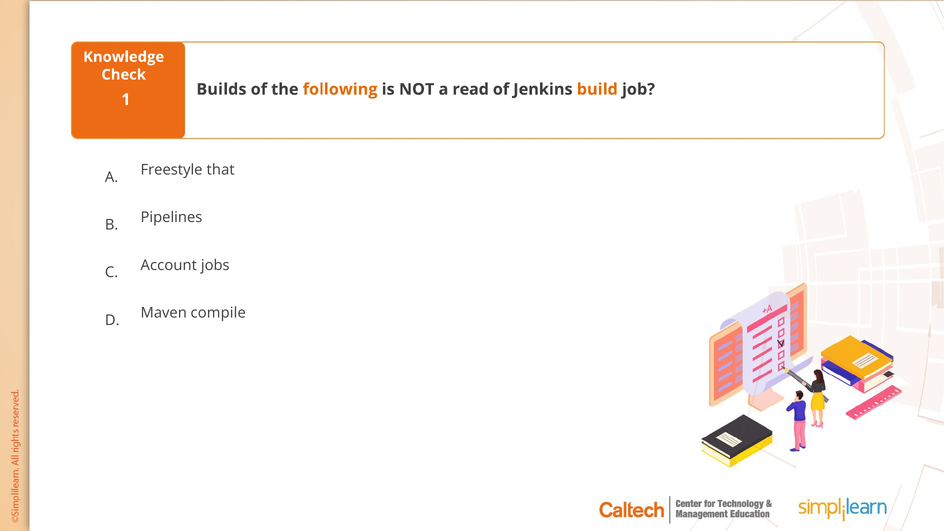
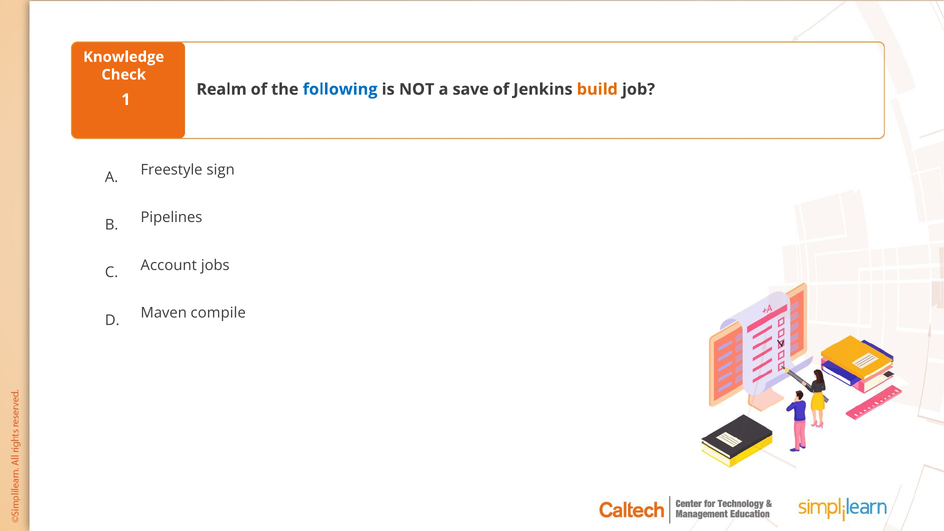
Builds: Builds -> Realm (222, 89)
following colour: orange -> blue (340, 89)
read: read -> save (471, 89)
that: that -> sign (221, 170)
